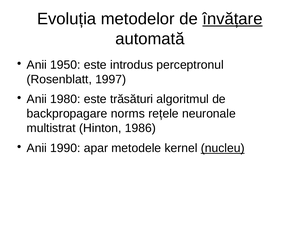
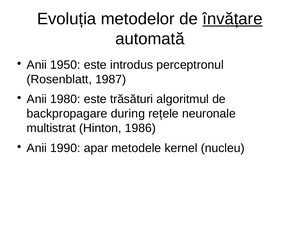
1997: 1997 -> 1987 (111, 79)
norms: norms -> during (128, 114)
nucleu underline: present -> none (223, 148)
